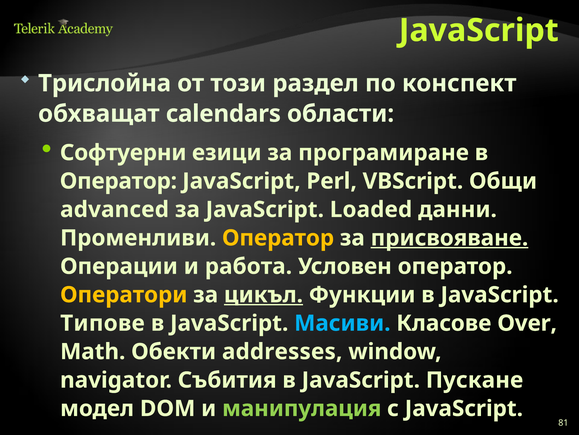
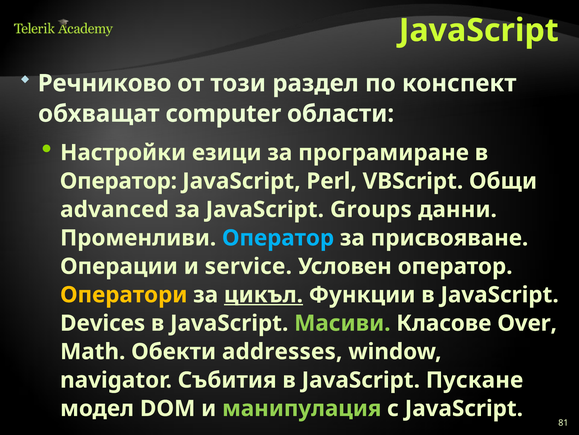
Трислойна: Трислойна -> Речниково (105, 83)
calendars: calendars -> computer (223, 114)
Софтуерни: Софтуерни -> Настройки (123, 152)
Loaded: Loaded -> Groups (371, 209)
Оператор colour: yellow -> light blue (278, 238)
присвояване underline: present -> none (449, 238)
работа: работа -> service (248, 266)
Типове: Типове -> Devices (103, 323)
Масиви colour: light blue -> light green (342, 323)
